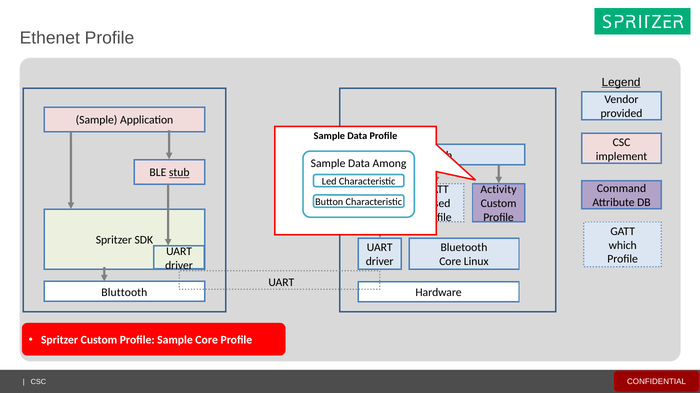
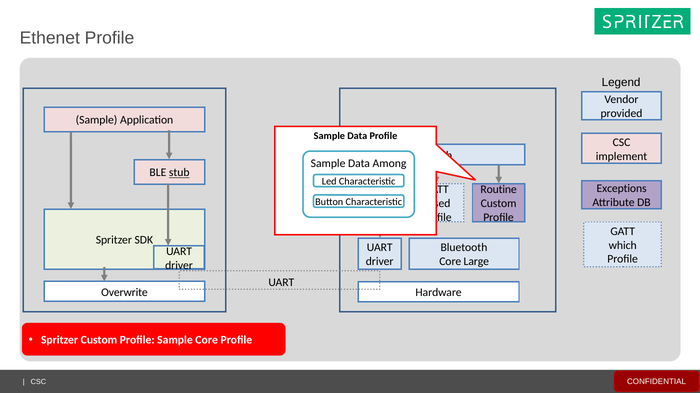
Legend underline: present -> none (621, 82)
Command: Command -> Exceptions (622, 189)
Activity: Activity -> Routine (499, 190)
Linux: Linux -> Large (476, 262)
Bluttooth: Bluttooth -> Overwrite (124, 293)
